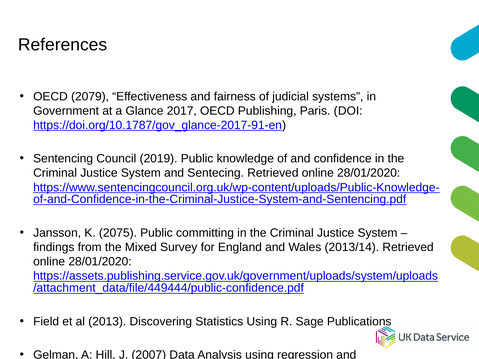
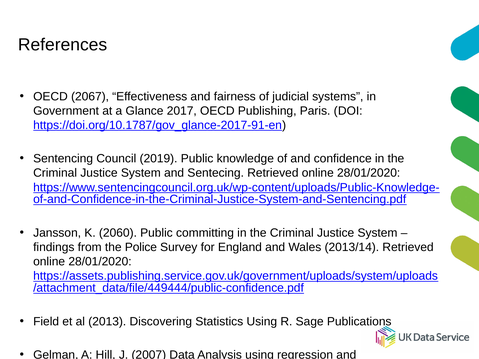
2079: 2079 -> 2067 (90, 97)
2075: 2075 -> 2060 (118, 233)
Mixed: Mixed -> Police (141, 247)
